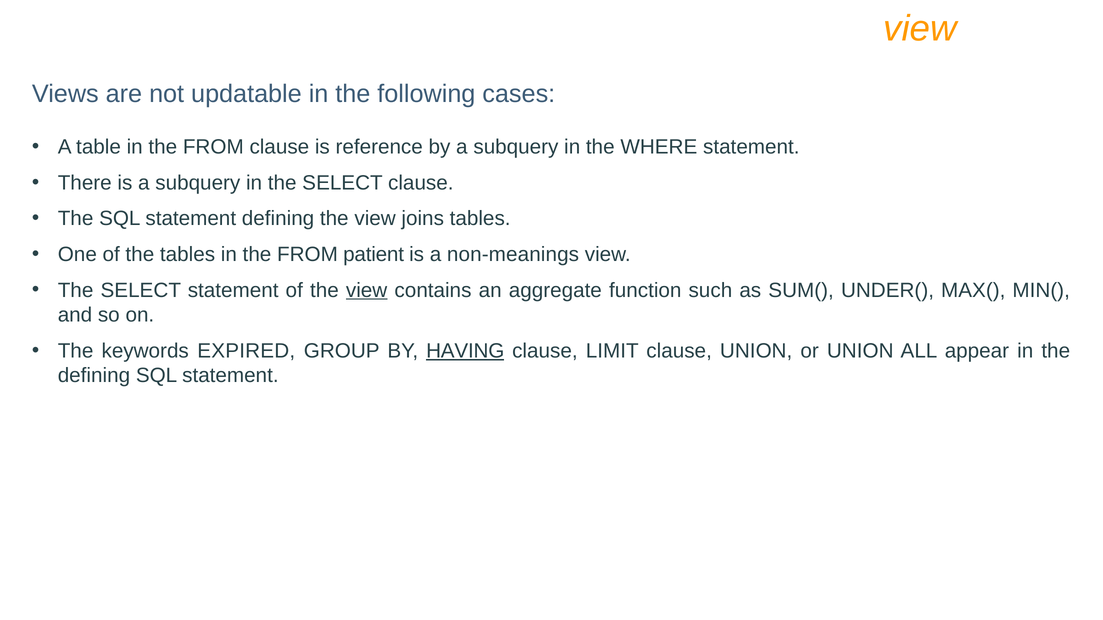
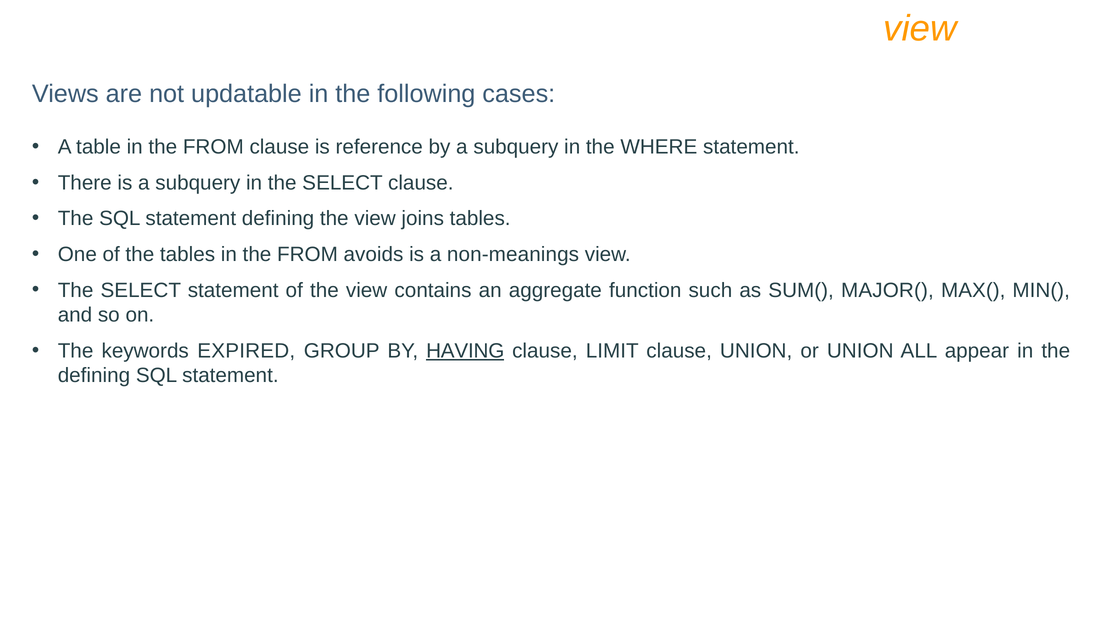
patient: patient -> avoids (373, 255)
view underline: present -> none (367, 290)
UNDER(: UNDER( -> MAJOR( (887, 290)
